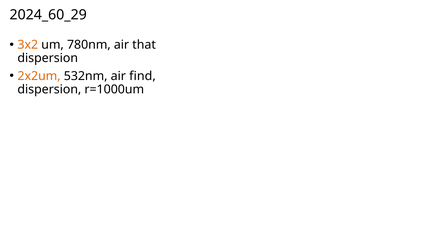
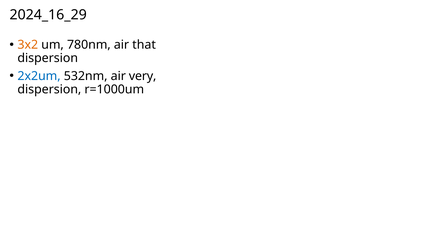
2024_60_29: 2024_60_29 -> 2024_16_29 (48, 15)
2x2um colour: orange -> blue (39, 76)
find: find -> very (143, 76)
